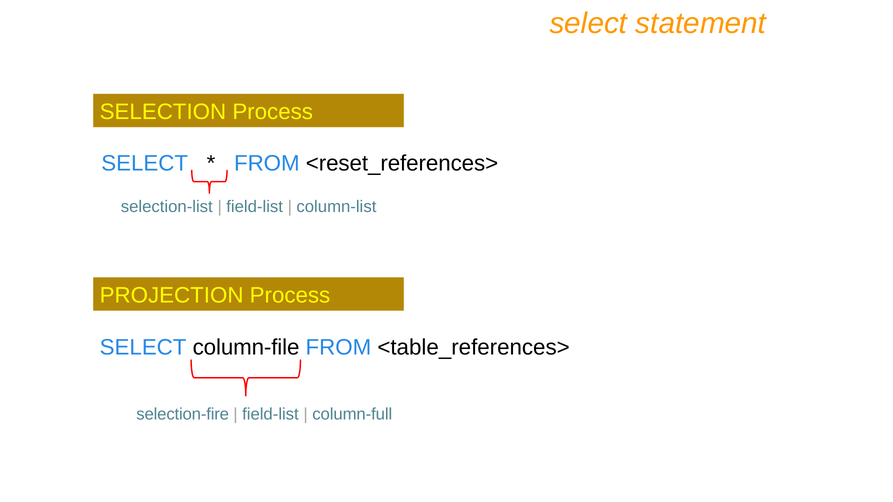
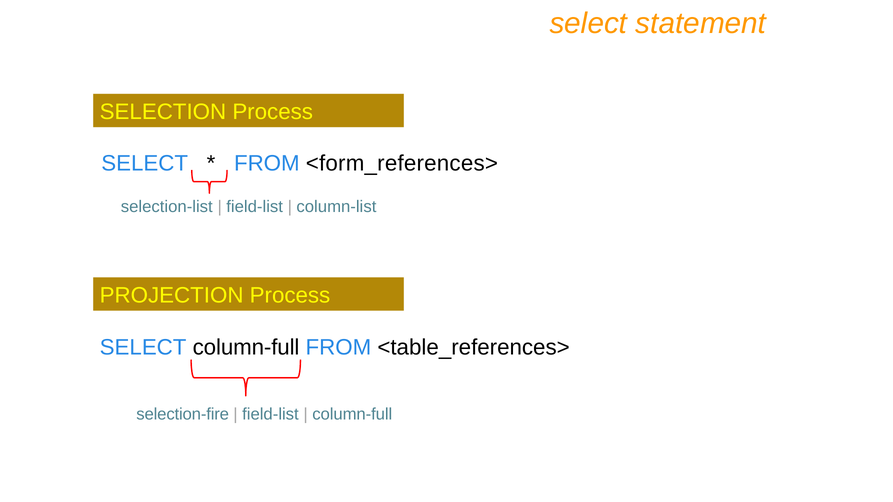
<reset_references>: <reset_references> -> <form_references> (402, 164)
SELECT column-file: column-file -> column-full (246, 347)
